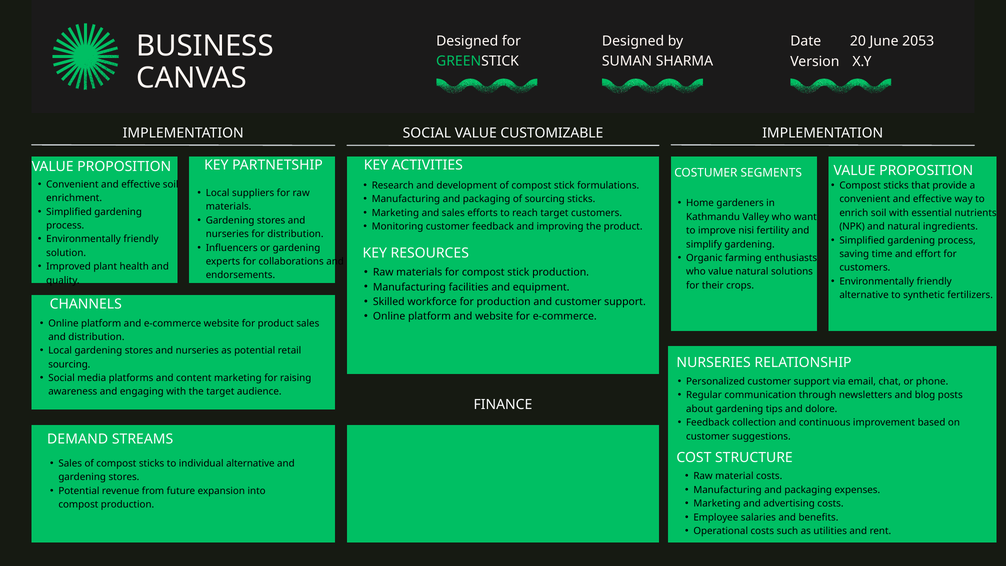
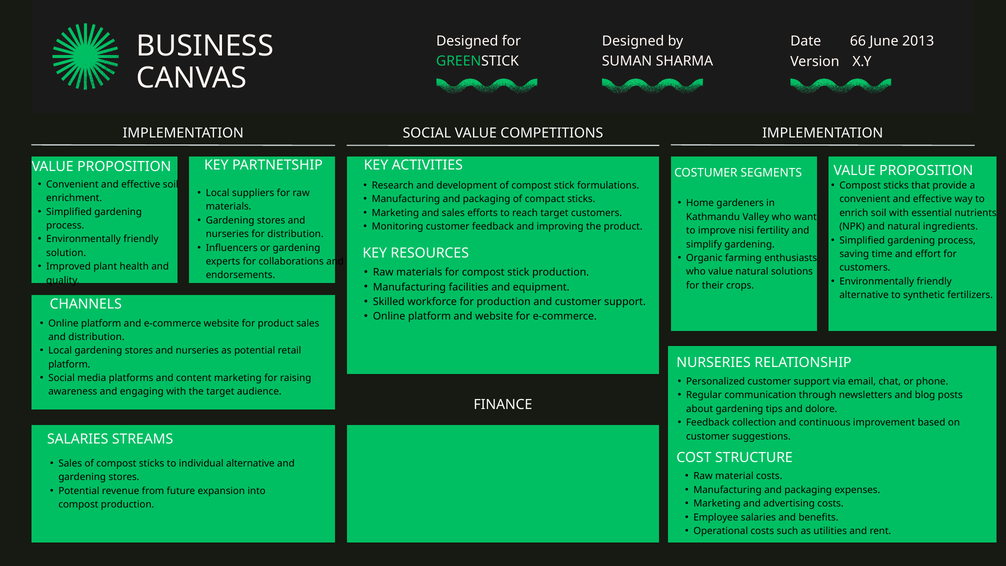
20: 20 -> 66 (858, 41)
2053: 2053 -> 2013 (918, 41)
CUSTOMIZABLE: CUSTOMIZABLE -> COMPETITIONS (552, 133)
of sourcing: sourcing -> compact (545, 199)
sourcing: sourcing -> platform (69, 364)
DEMAND: DEMAND -> SALARIES (78, 439)
